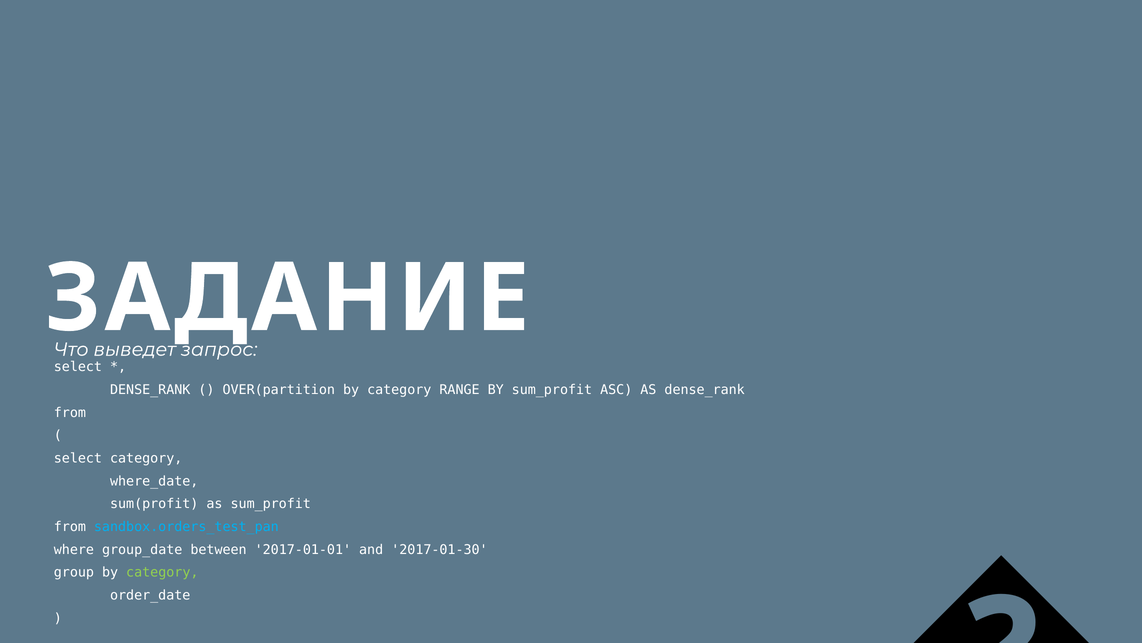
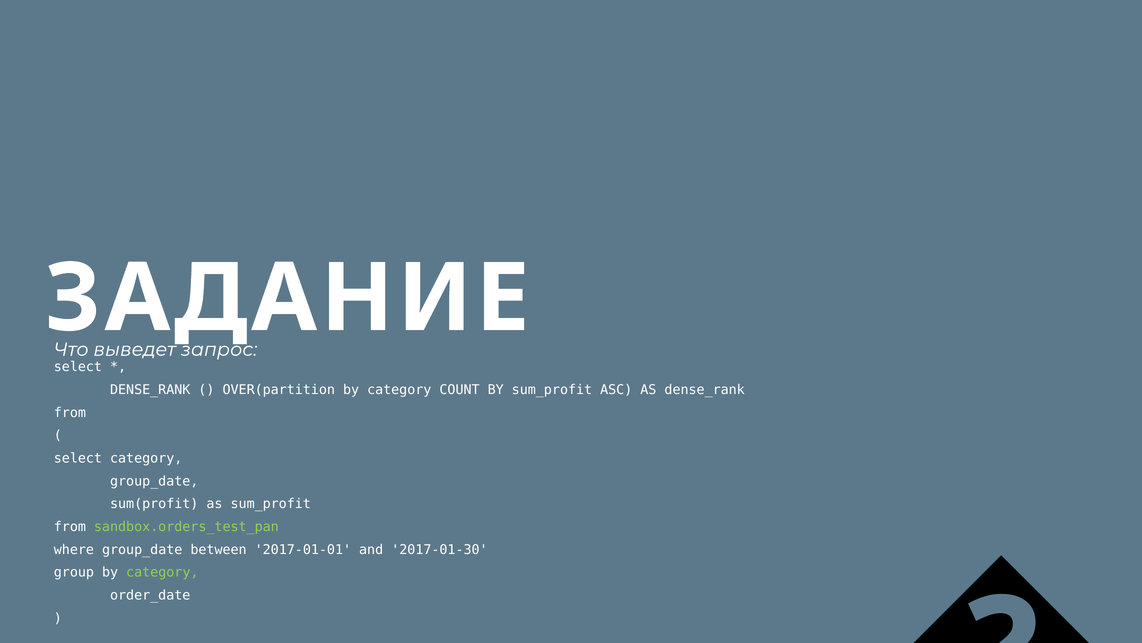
RANGE: RANGE -> COUNT (460, 390)
where_date: where_date -> group_date (154, 481)
sandbox.orders_test_pan colour: light blue -> light green (186, 526)
